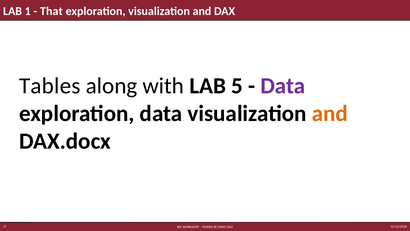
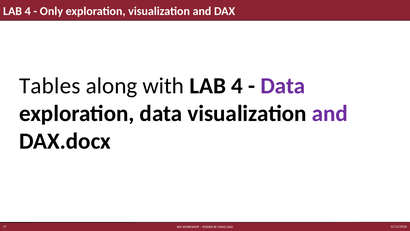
1: 1 -> 4 (28, 11)
That: That -> Only (51, 11)
with LAB 5: 5 -> 4 (237, 86)
and colour: orange -> purple (330, 113)
